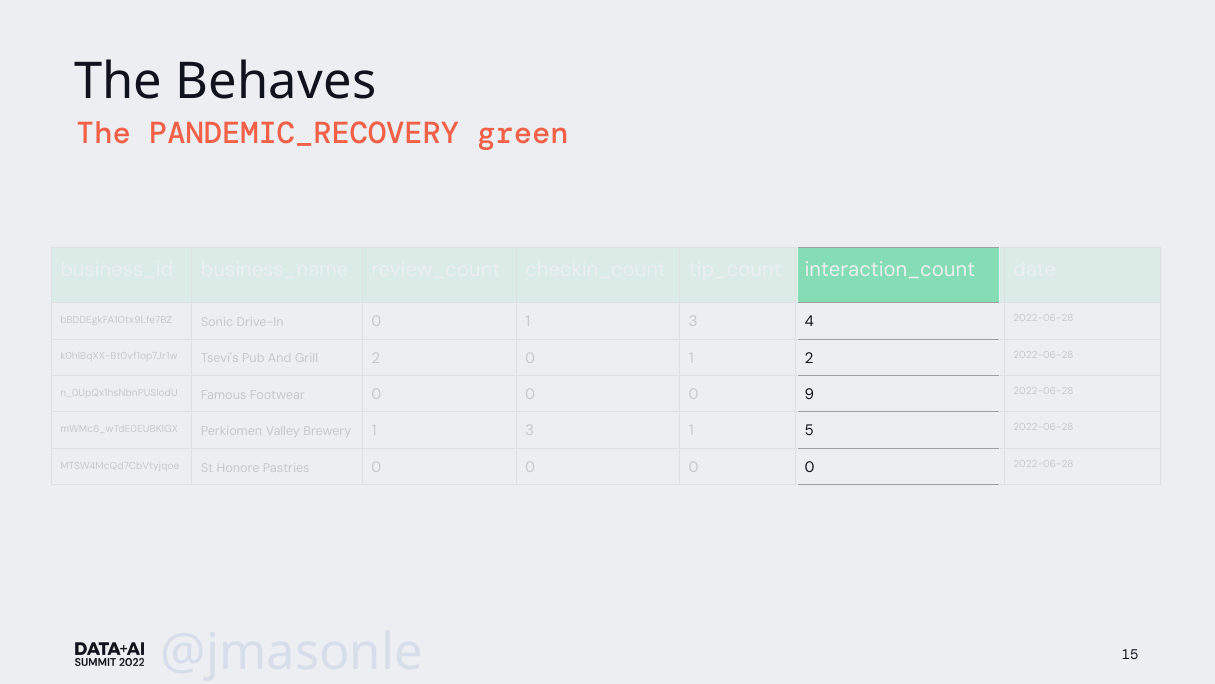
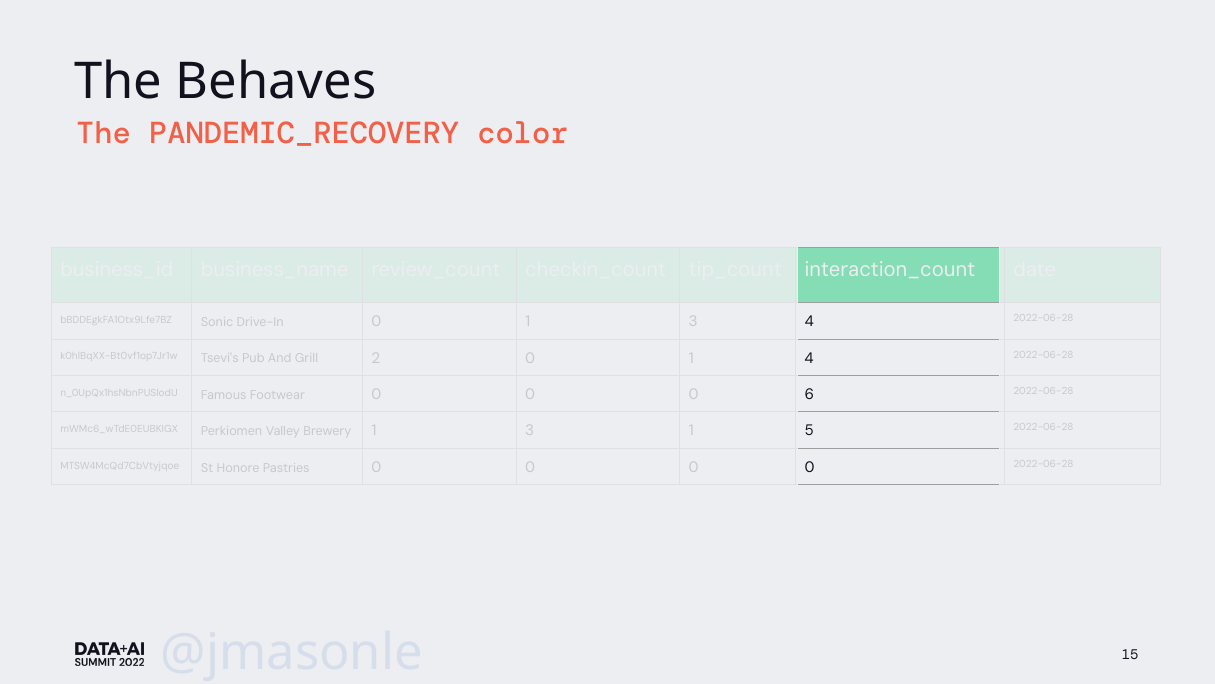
green: green -> color (523, 133)
2: 2 -> 4 (809, 358)
9: 9 -> 6 (809, 394)
